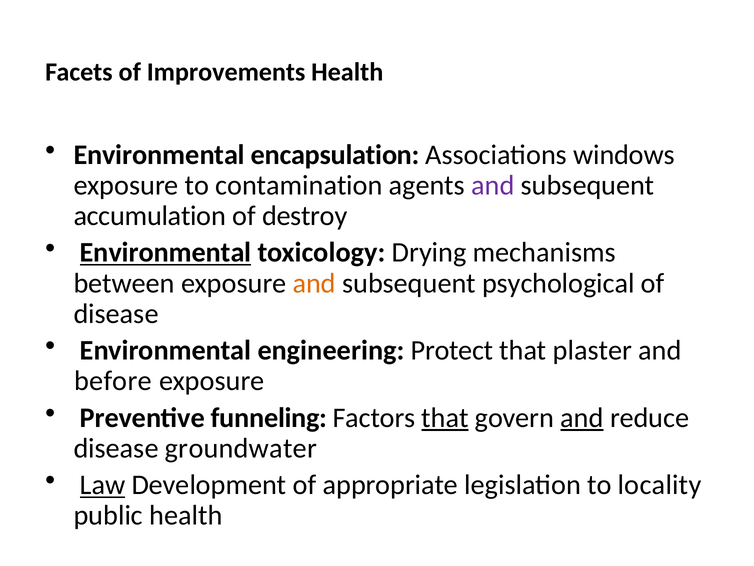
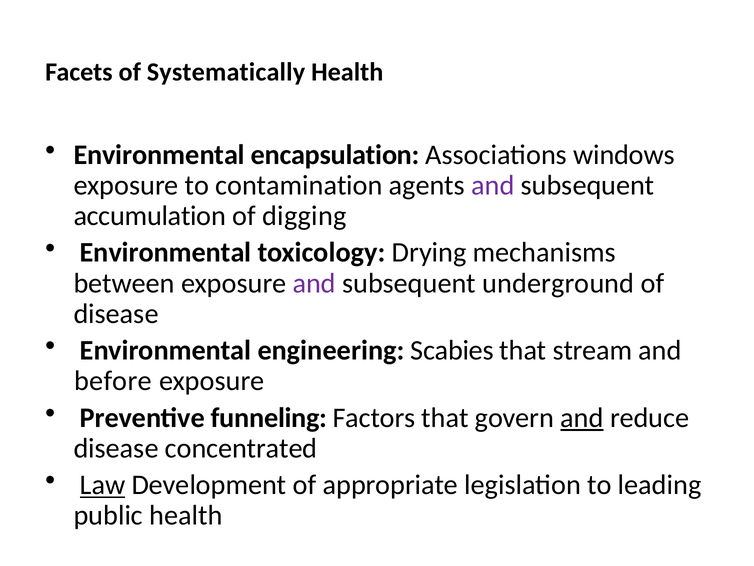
Improvements: Improvements -> Systematically (226, 72)
destroy: destroy -> digging (304, 216)
Environmental underline: present -> none (166, 252)
and colour: orange -> purple (314, 283)
psychological: psychological -> underground (558, 283)
Protect: Protect -> Scabies (452, 350)
plaster: plaster -> stream (593, 350)
that underline: present -> none (445, 417)
groundwater: groundwater -> concentrated (241, 448)
locality: locality -> leading (660, 485)
